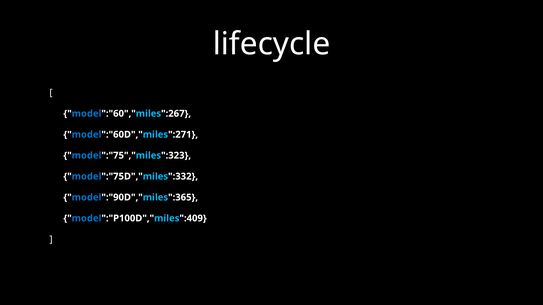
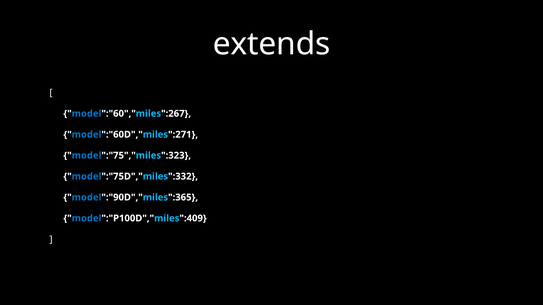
lifecycle: lifecycle -> extends (272, 44)
